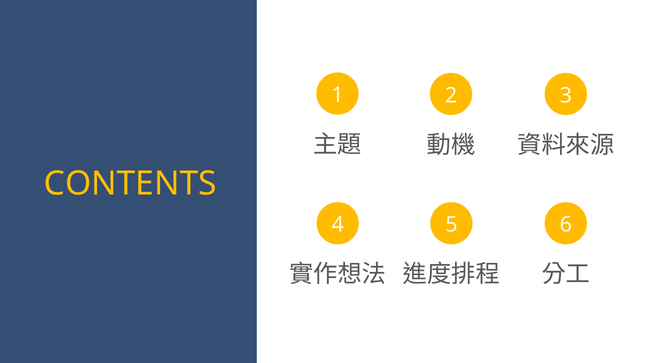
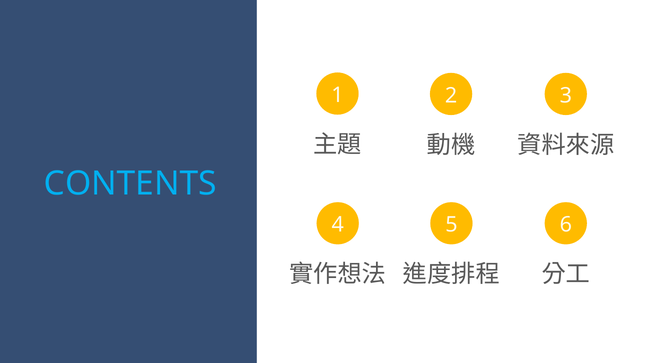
CONTENTS colour: yellow -> light blue (130, 184)
